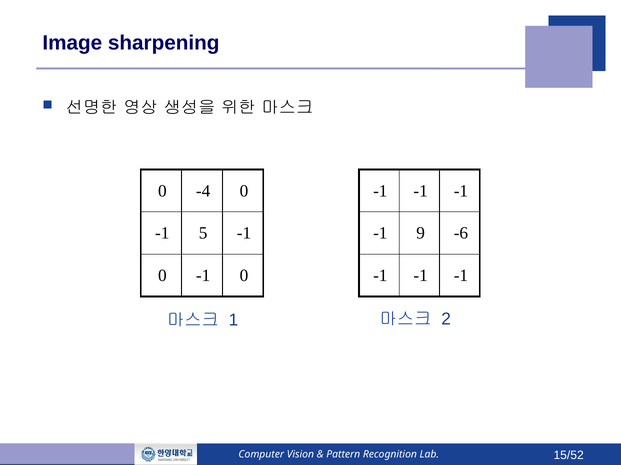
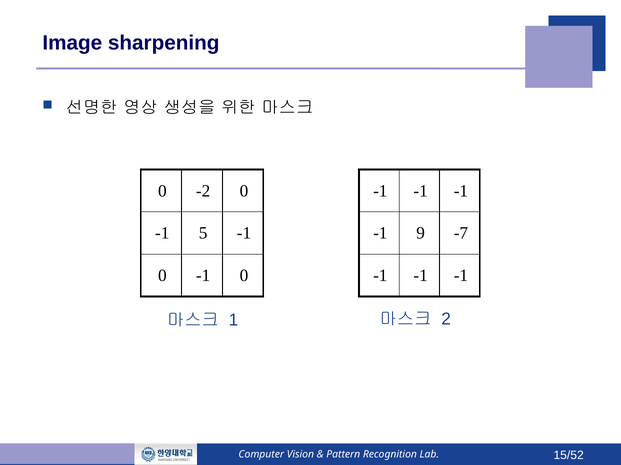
-4: -4 -> -2 (203, 191)
-6: -6 -> -7 (461, 234)
